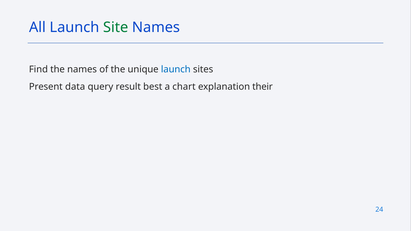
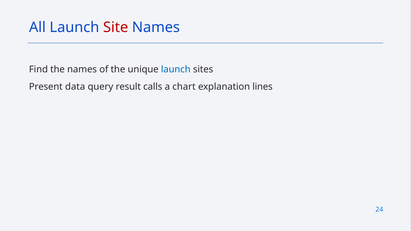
Site colour: green -> red (116, 27)
best: best -> calls (153, 87)
their: their -> lines (263, 87)
